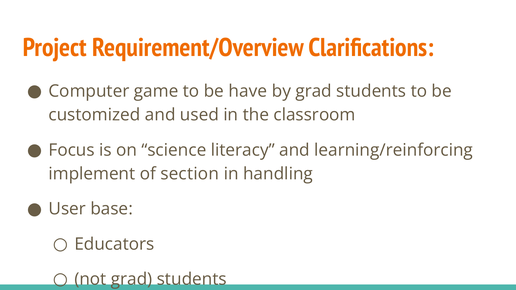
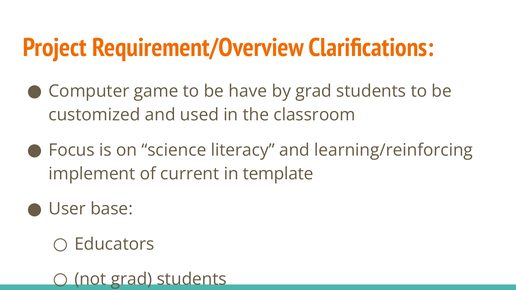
section: section -> current (190, 174)
handling: handling -> template (278, 174)
